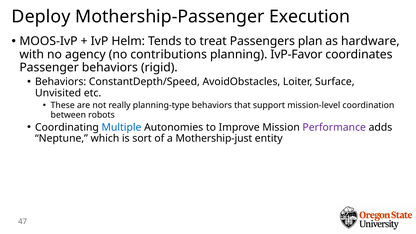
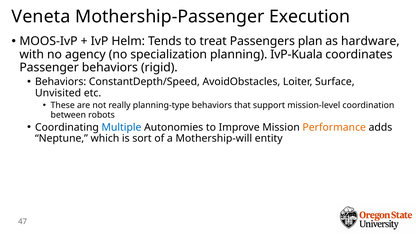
Deploy: Deploy -> Veneta (41, 17)
contributions: contributions -> specialization (169, 54)
IvP-Favor: IvP-Favor -> IvP-Kuala (296, 54)
Performance colour: purple -> orange (334, 127)
Mothership-just: Mothership-just -> Mothership-will (214, 139)
